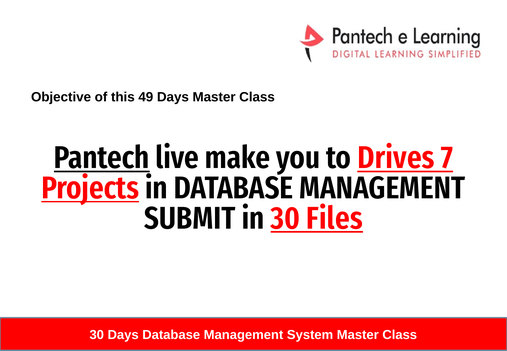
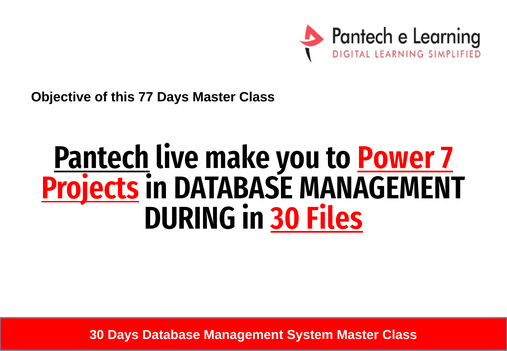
49: 49 -> 77 (146, 97)
Drives: Drives -> Power (396, 158)
SUBMIT: SUBMIT -> DURING (190, 218)
